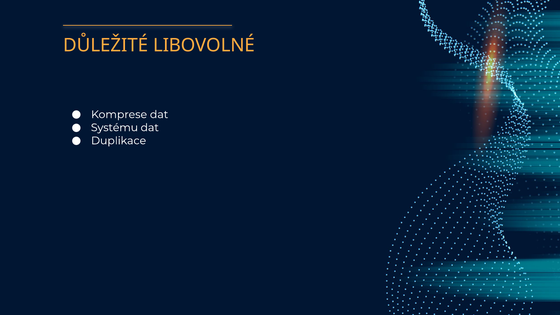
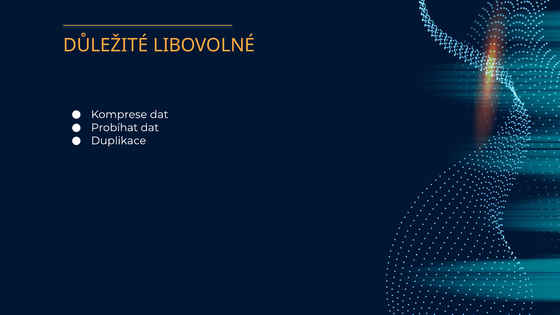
Systému: Systému -> Probíhat (114, 128)
